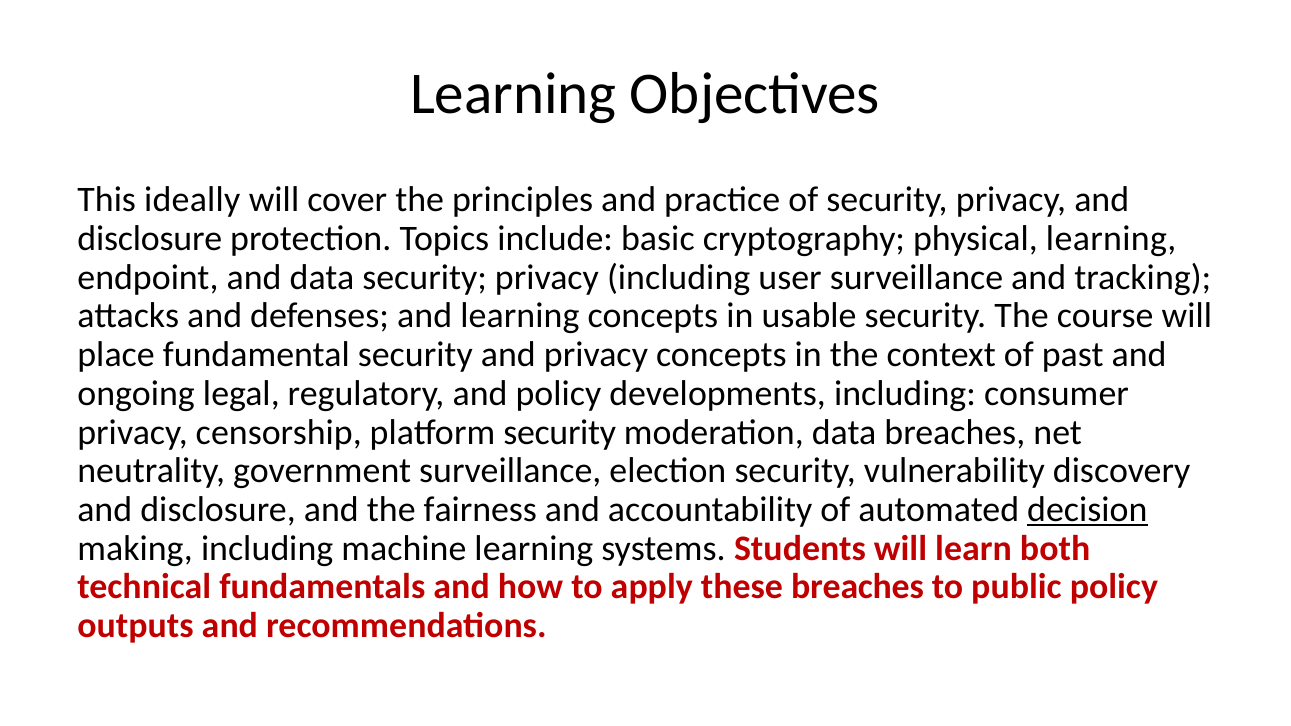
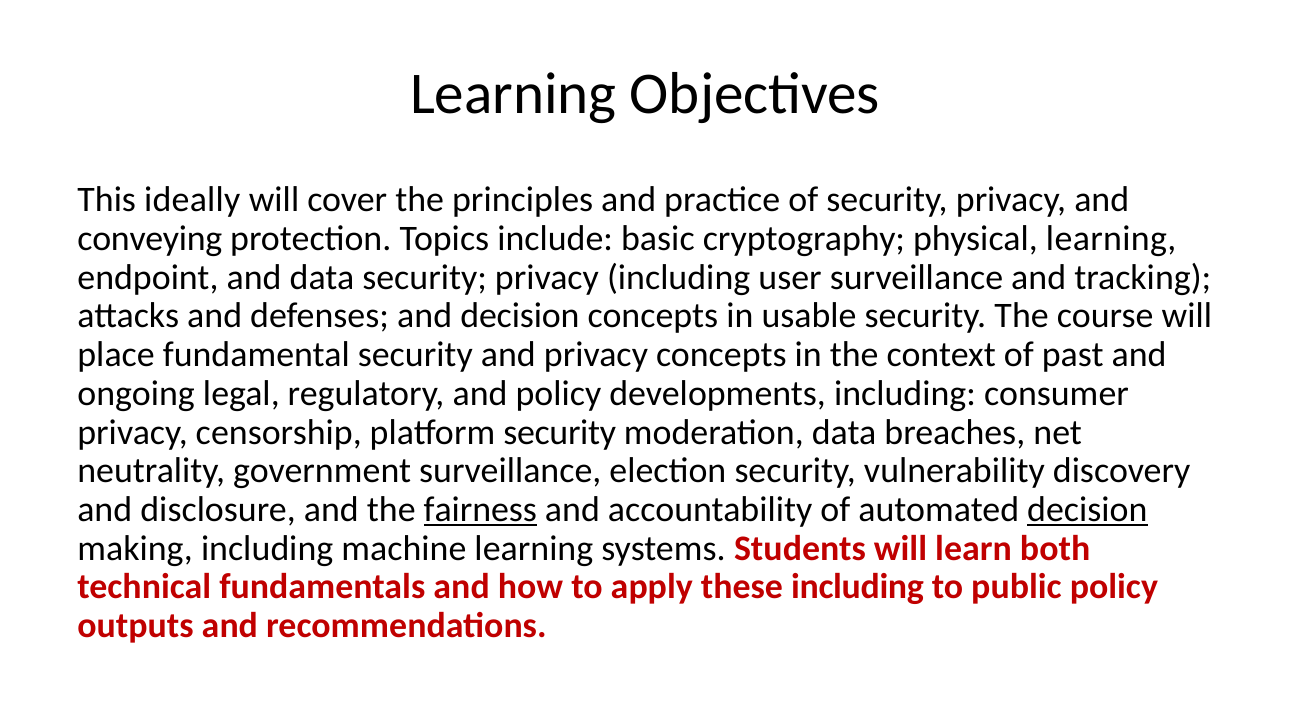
disclosure: disclosure -> conveying (150, 239)
and learning: learning -> decision (520, 316)
fairness underline: none -> present (480, 510)
these breaches: breaches -> including (858, 587)
